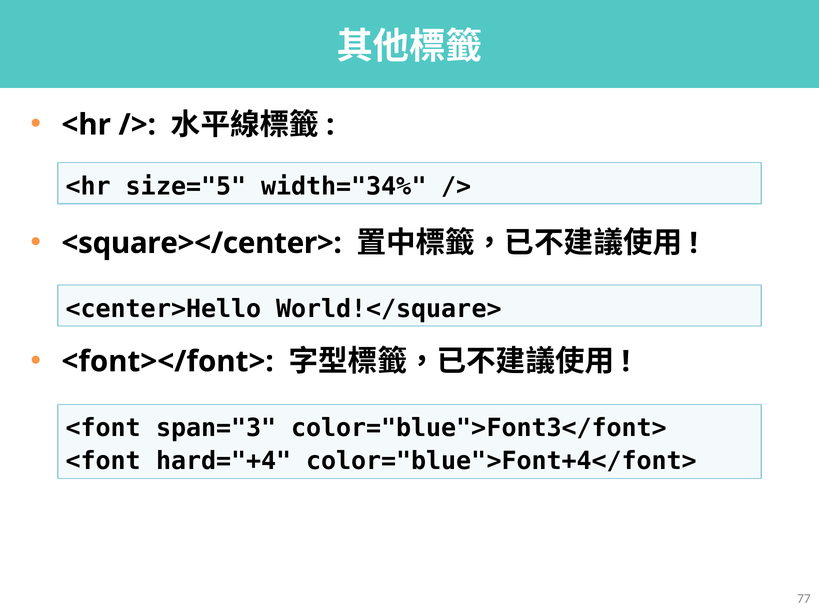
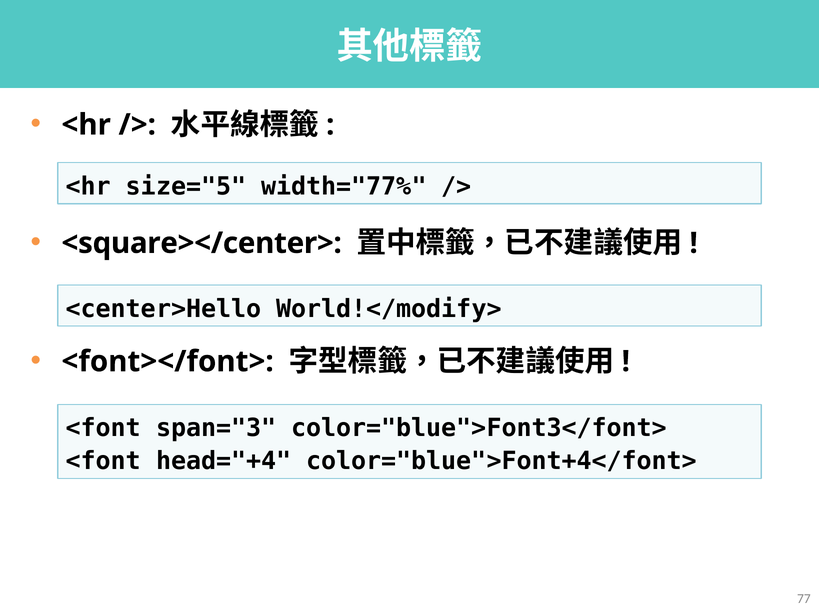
width="34%: width="34% -> width="77% (344, 186)
World!</square>: World!</square> -> World!</modify> (389, 308)
hard="+4: hard="+4 -> head="+4 (224, 461)
